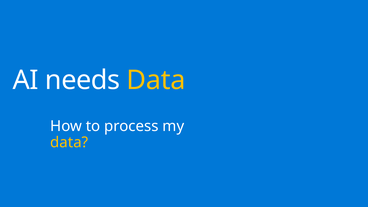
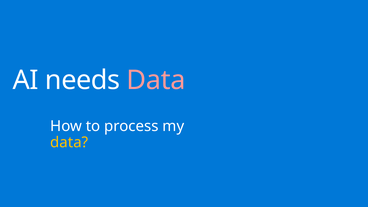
Data colour: yellow -> pink (156, 80)
